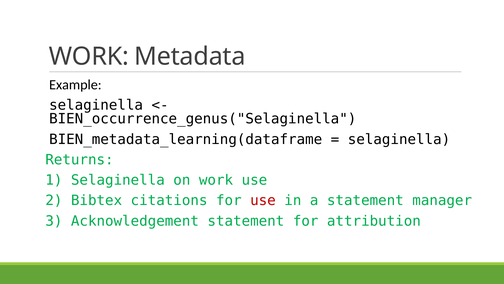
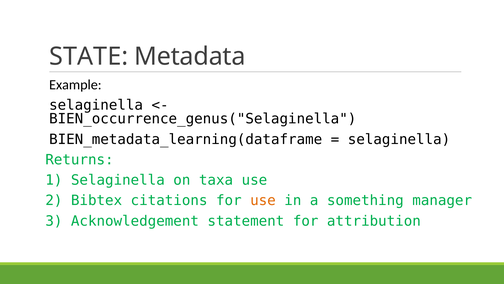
WORK: WORK -> STATE (89, 56)
on work: work -> taxa (216, 180)
use colour: red -> orange (263, 200)
a statement: statement -> something (365, 200)
